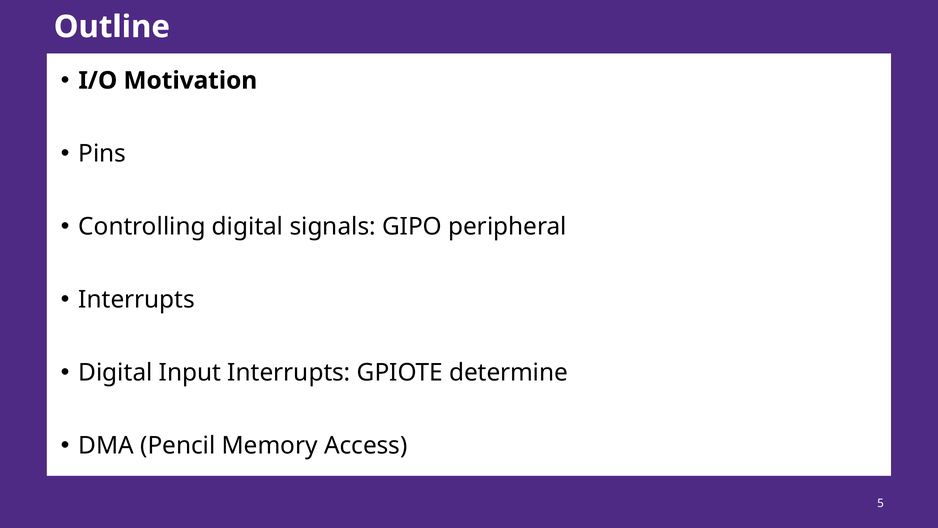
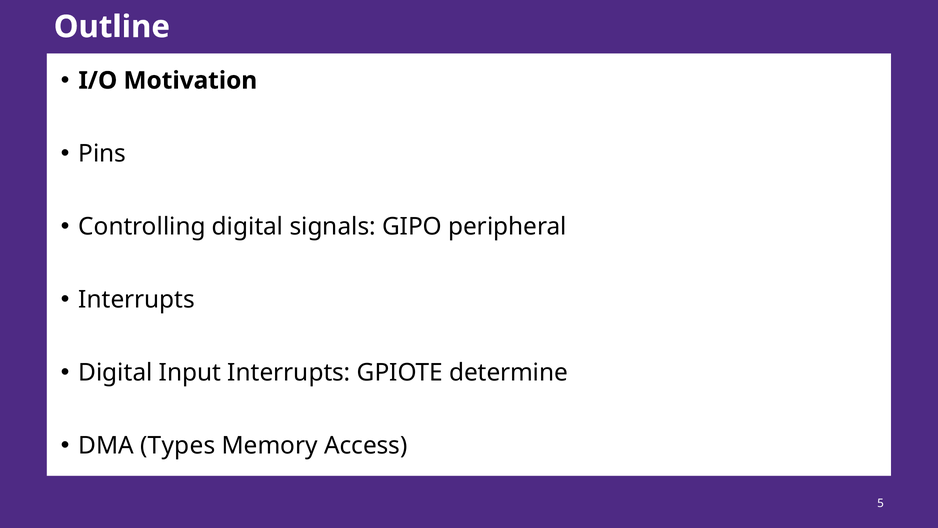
Pencil: Pencil -> Types (178, 445)
